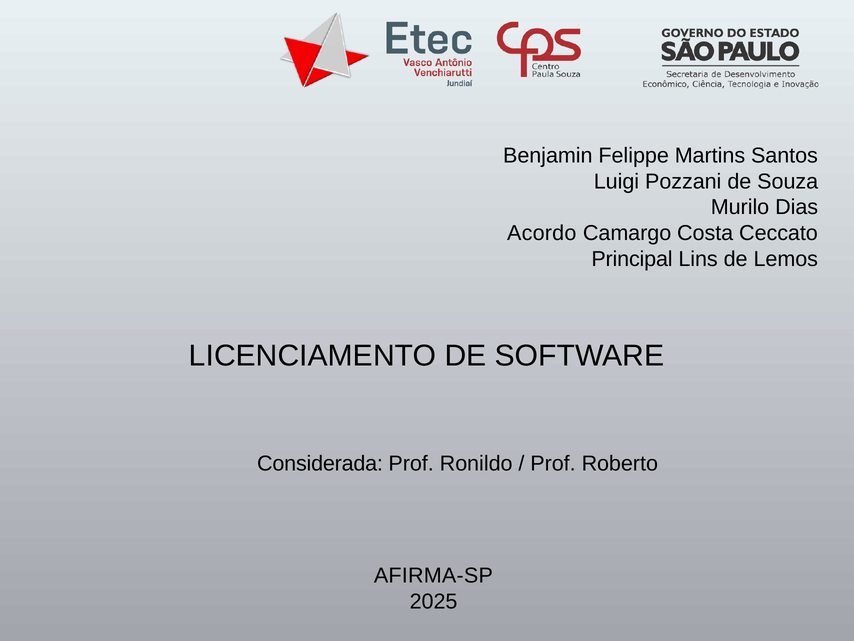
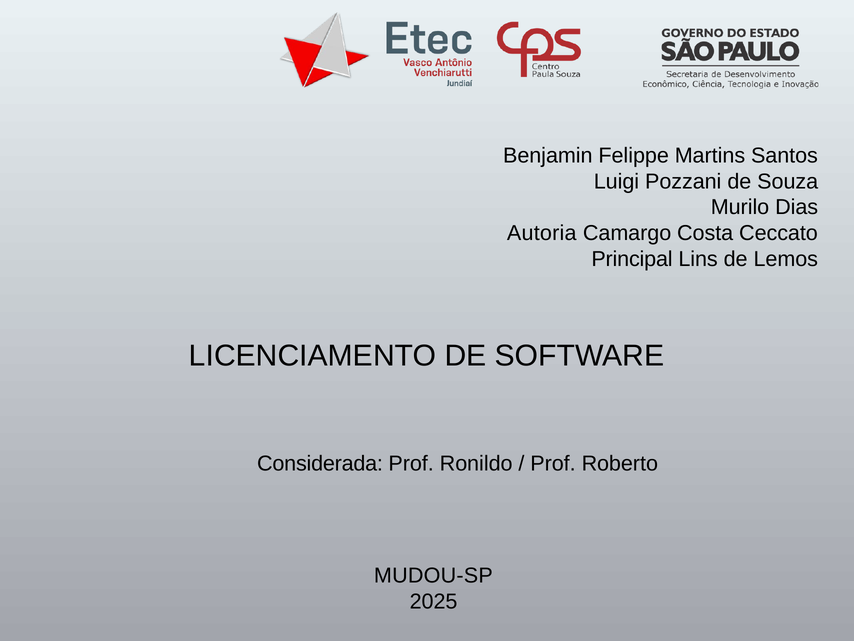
Acordo: Acordo -> Autoria (542, 233)
AFIRMA-SP: AFIRMA-SP -> MUDOU-SP (433, 575)
